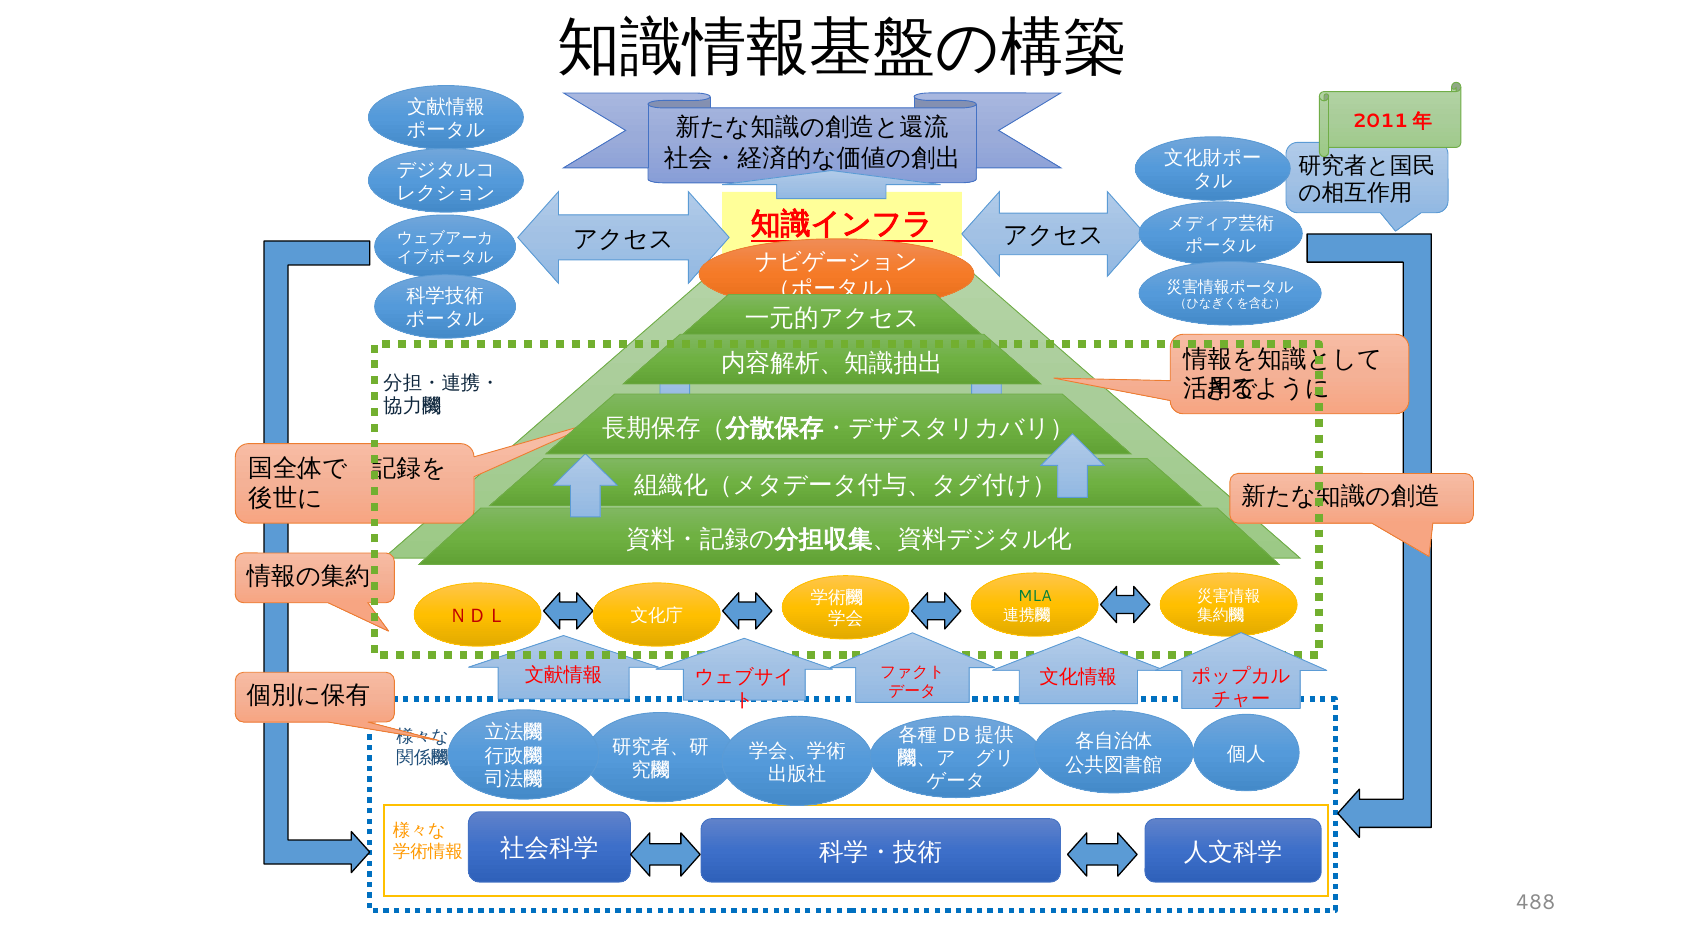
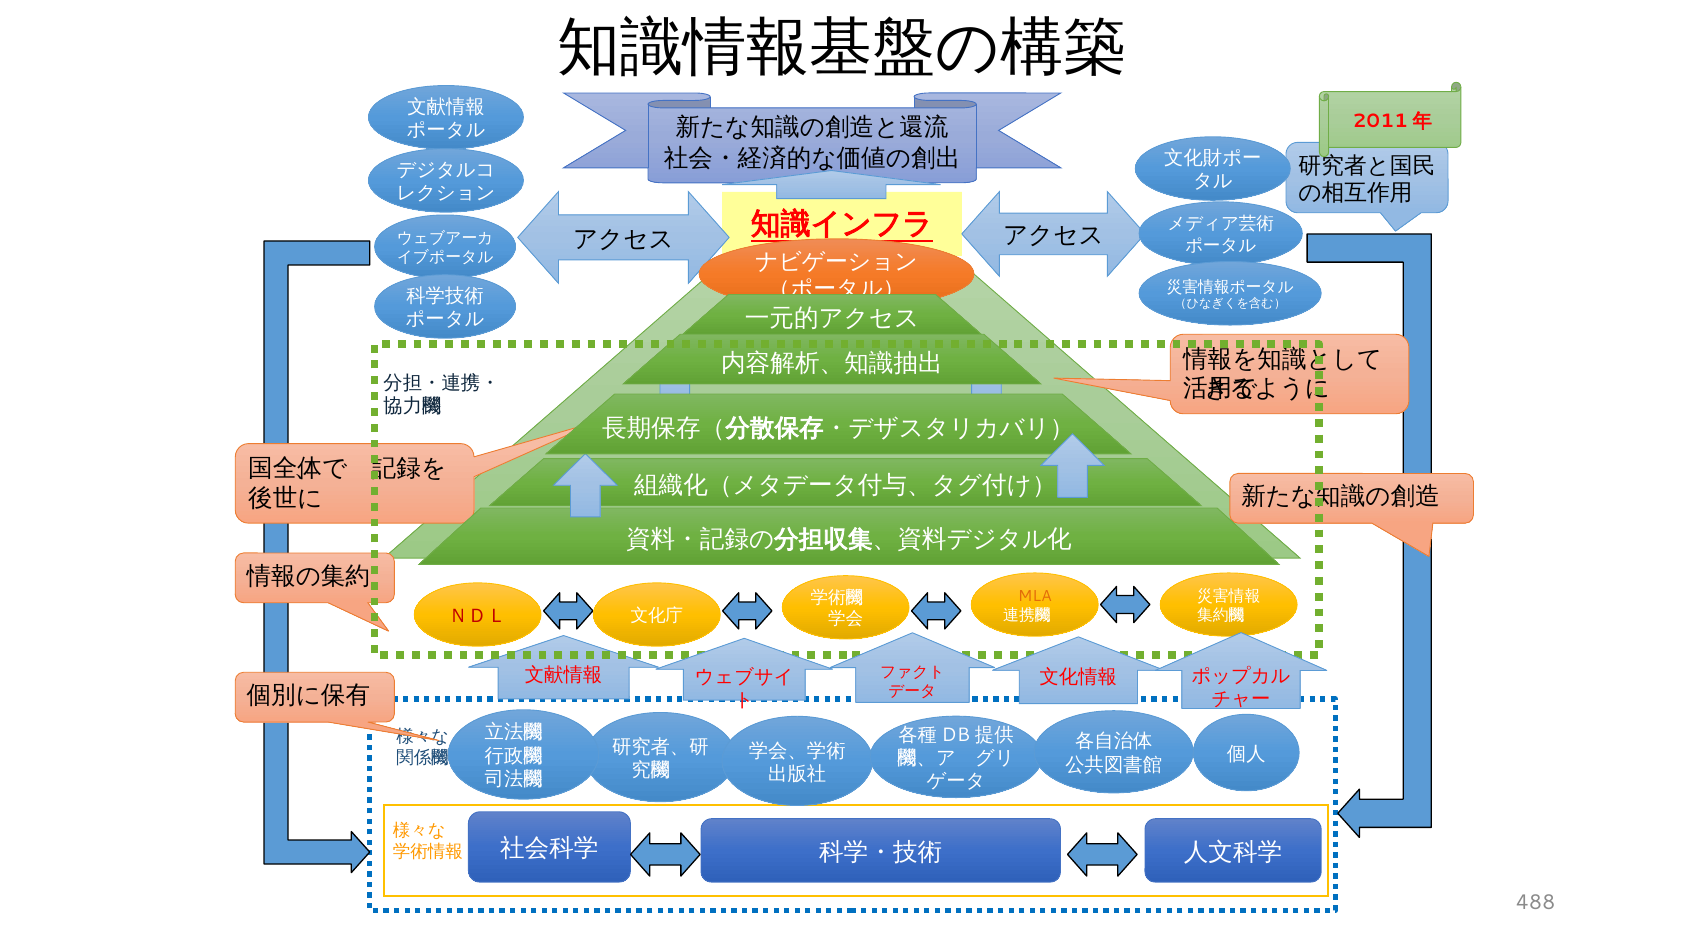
MLA colour: green -> orange (1035, 596)
